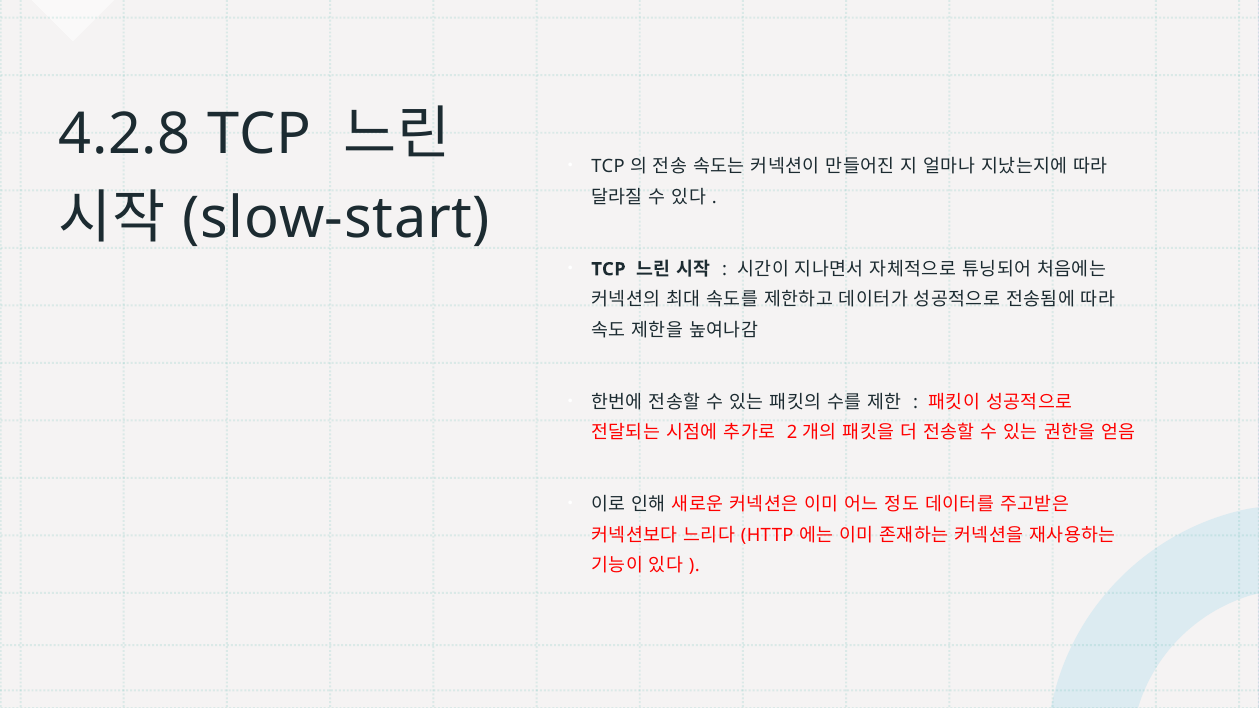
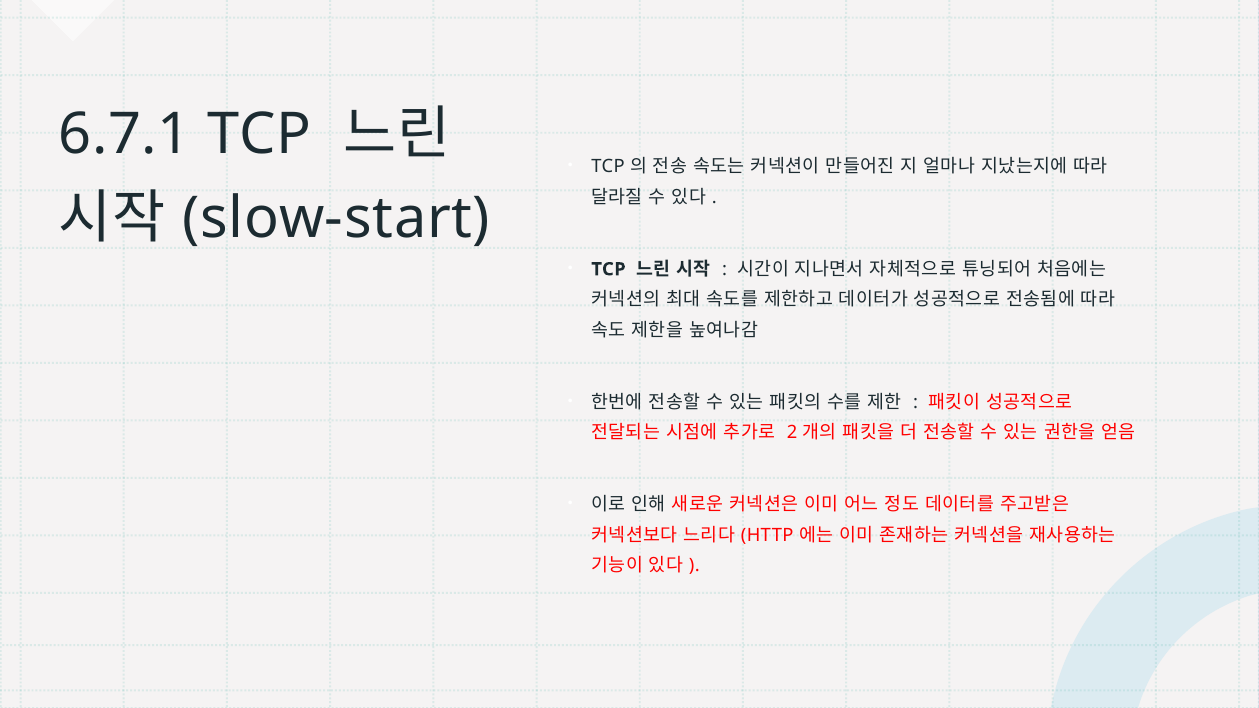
4.2.8: 4.2.8 -> 6.7.1 (125, 135)
